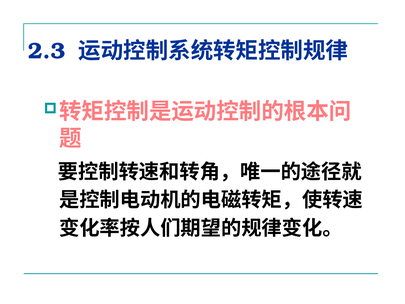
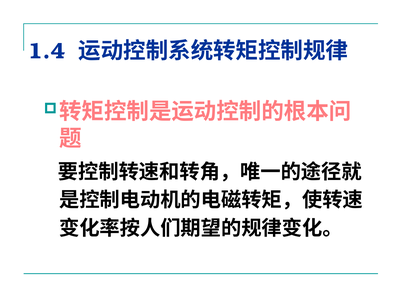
2.3: 2.3 -> 1.4 (47, 51)
